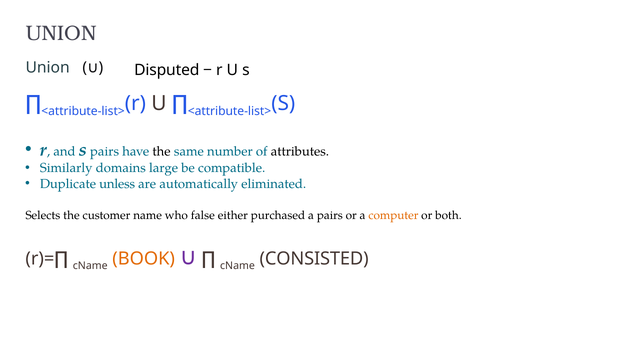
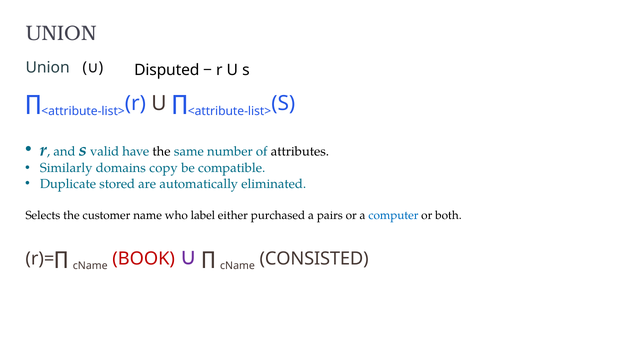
s pairs: pairs -> valid (105, 151)
large: large -> copy (164, 168)
unless: unless -> stored (117, 184)
false: false -> label (203, 215)
computer colour: orange -> blue (393, 215)
BOOK colour: orange -> red (144, 259)
